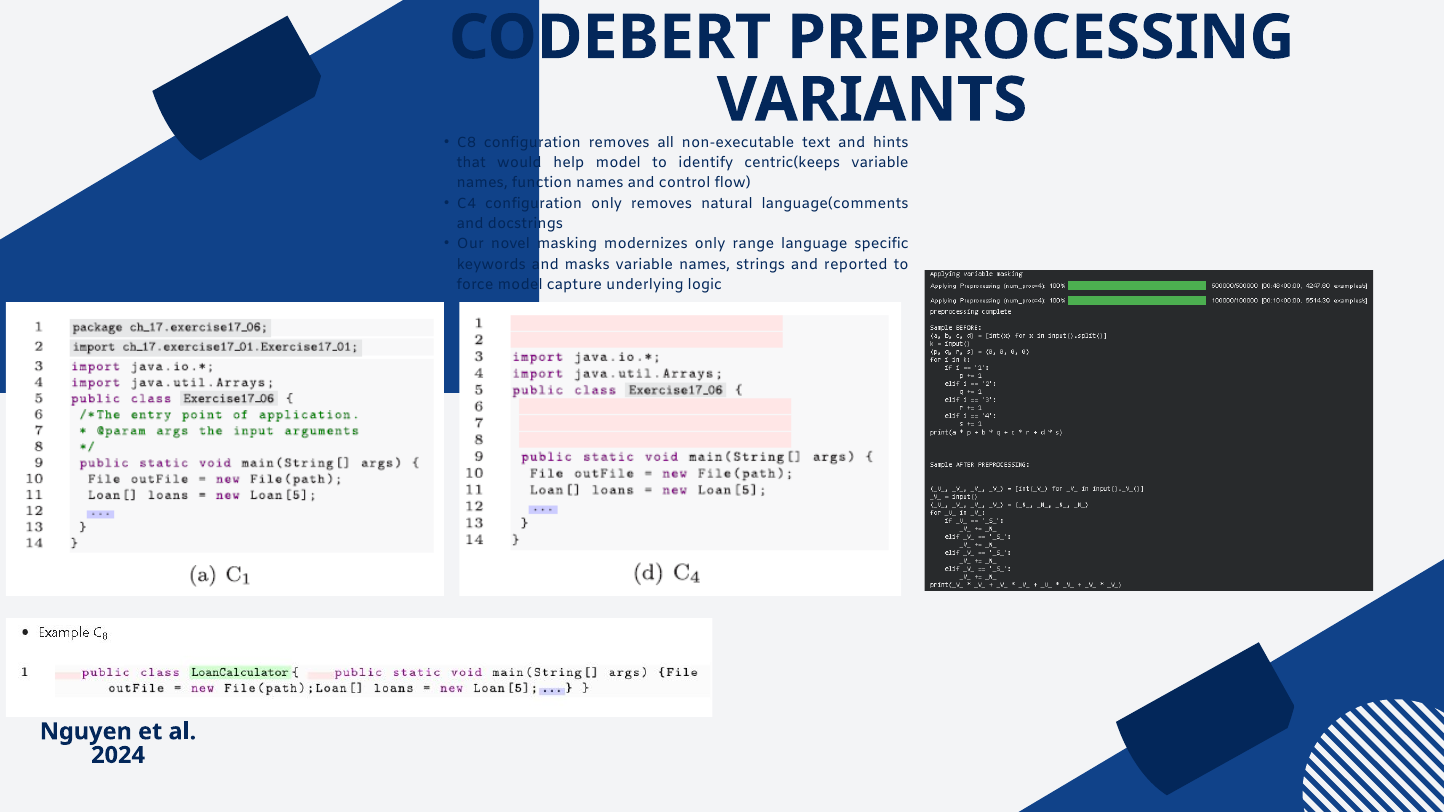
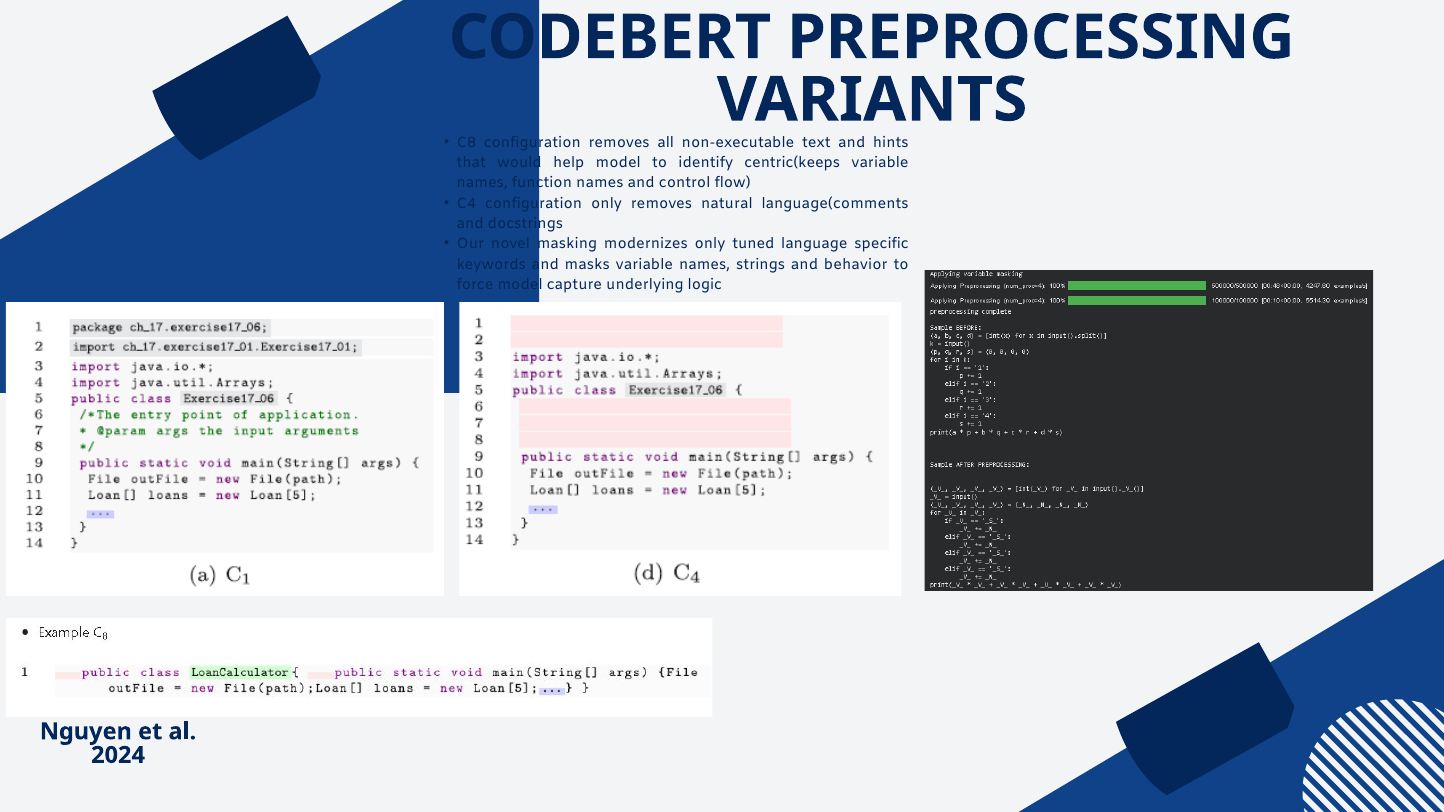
range: range -> tuned (753, 244)
reported: reported -> behavior (856, 264)
